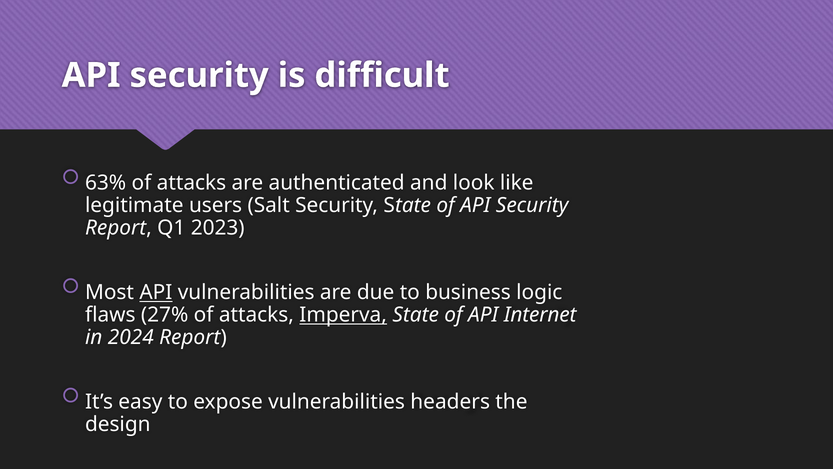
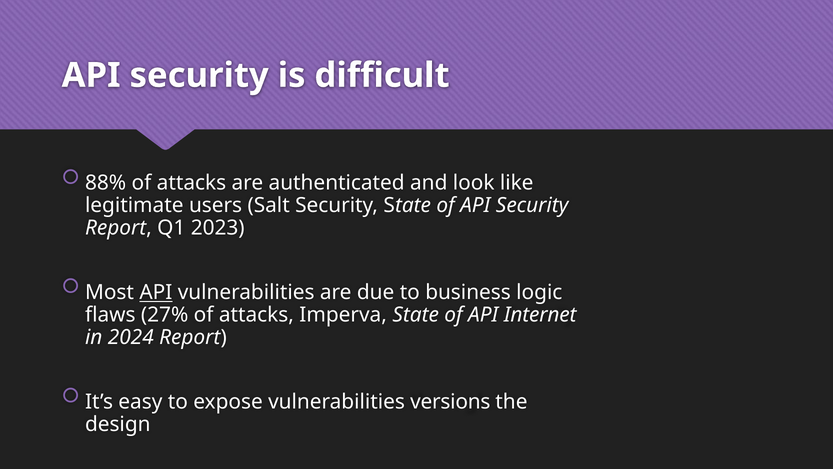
63%: 63% -> 88% (106, 183)
Imperva underline: present -> none (343, 315)
headers: headers -> versions (450, 401)
